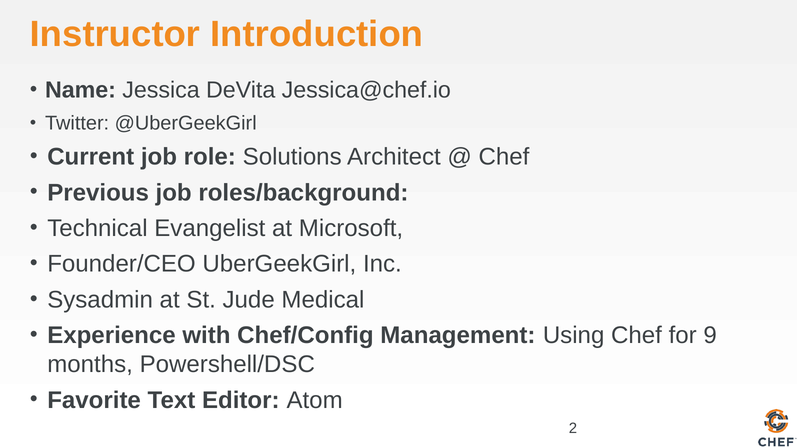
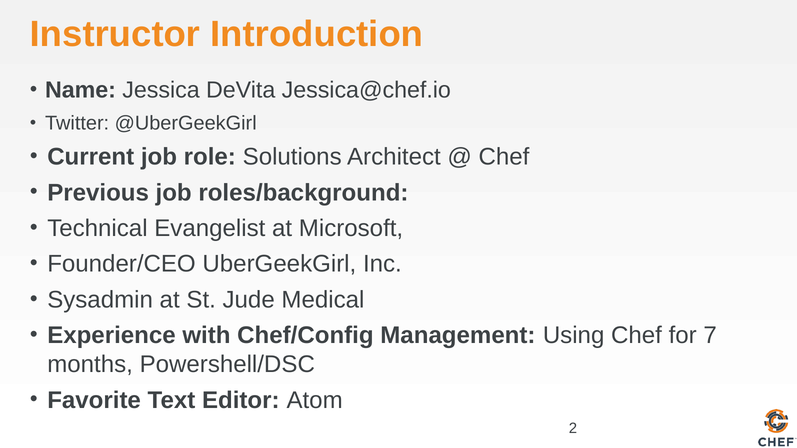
9: 9 -> 7 (710, 336)
